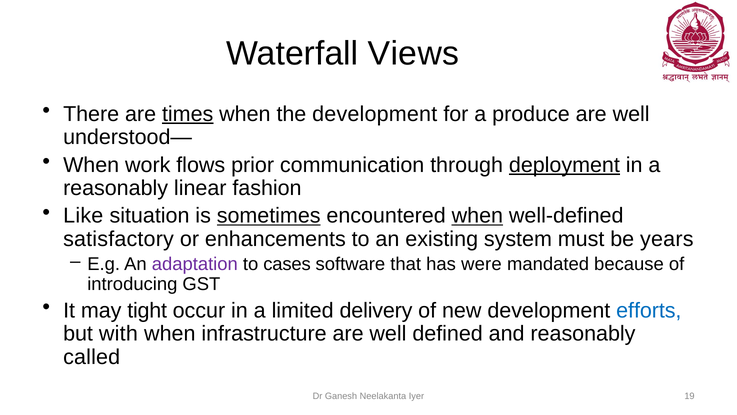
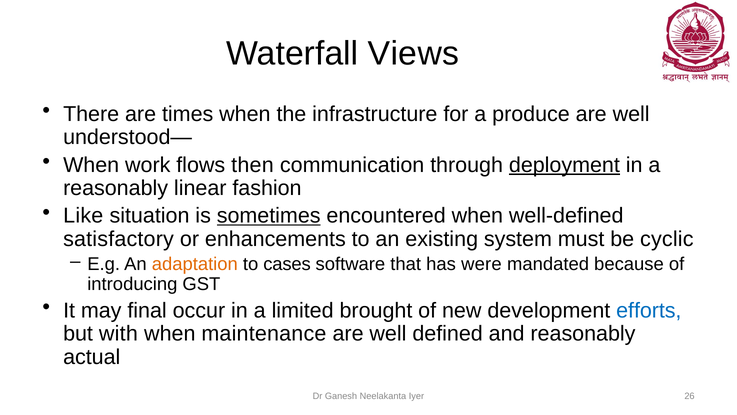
times underline: present -> none (188, 114)
the development: development -> infrastructure (375, 114)
prior: prior -> then (252, 165)
when underline: present -> none (477, 216)
years: years -> cyclic (667, 239)
adaptation colour: purple -> orange (195, 264)
tight: tight -> final (147, 310)
delivery: delivery -> brought (376, 310)
infrastructure: infrastructure -> maintenance (264, 333)
called: called -> actual (92, 357)
19: 19 -> 26 (689, 396)
